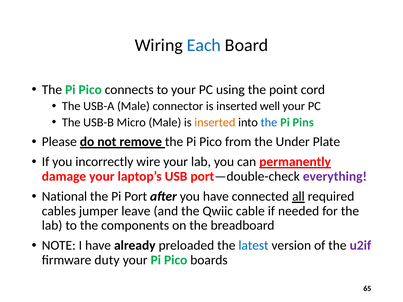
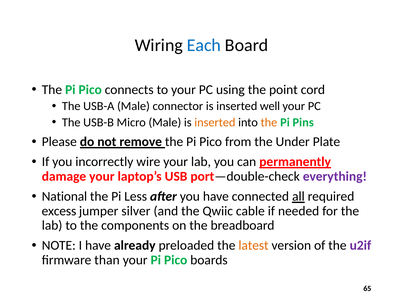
the colour: blue -> orange (269, 122)
Port: Port -> Less (136, 197)
cables: cables -> excess (59, 211)
leave: leave -> silver (136, 211)
latest colour: blue -> orange (254, 246)
duty: duty -> than (107, 260)
